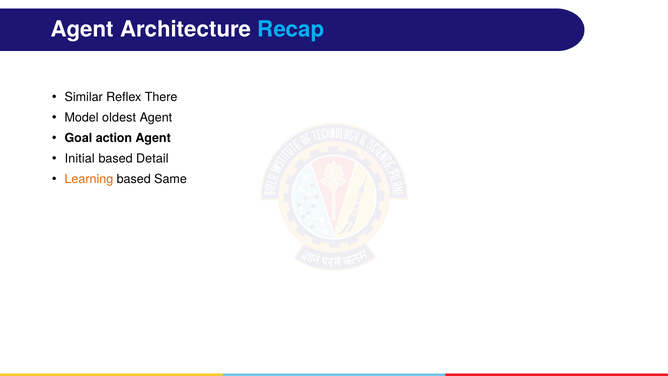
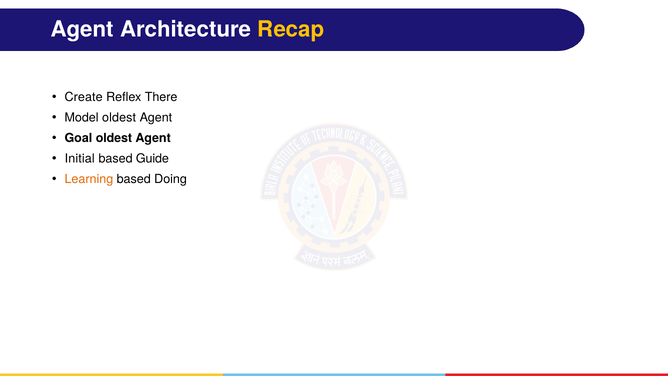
Recap colour: light blue -> yellow (291, 30)
Similar: Similar -> Create (84, 97)
Goal action: action -> oldest (114, 138)
Detail: Detail -> Guide (152, 158)
Same: Same -> Doing (171, 179)
